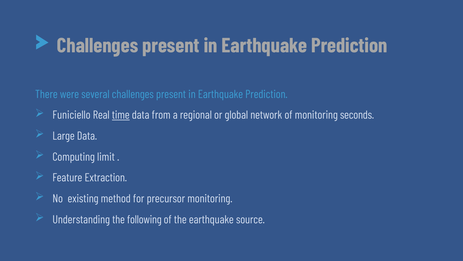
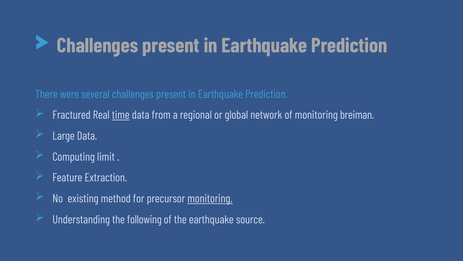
Funiciello: Funiciello -> Fractured (72, 115)
seconds: seconds -> breiman (357, 115)
monitoring underline: none -> present (210, 198)
